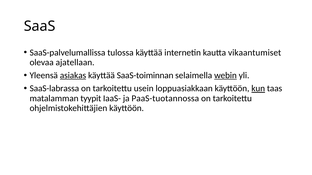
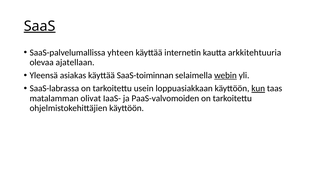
SaaS underline: none -> present (40, 26)
tulossa: tulossa -> yhteen (120, 53)
vikaantumiset: vikaantumiset -> arkkitehtuuria (255, 53)
asiakas underline: present -> none (73, 76)
tyypit: tyypit -> olivat (91, 99)
PaaS-tuotannossa: PaaS-tuotannossa -> PaaS-valvomoiden (165, 99)
